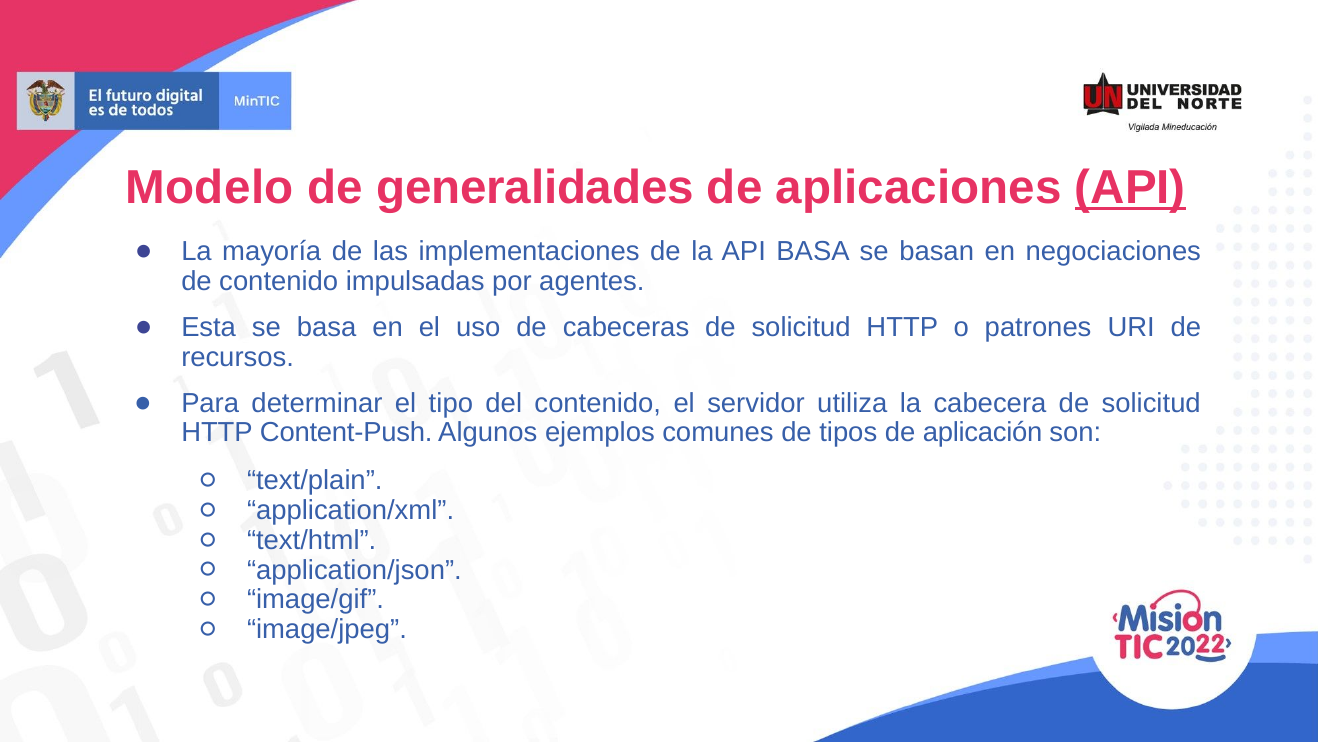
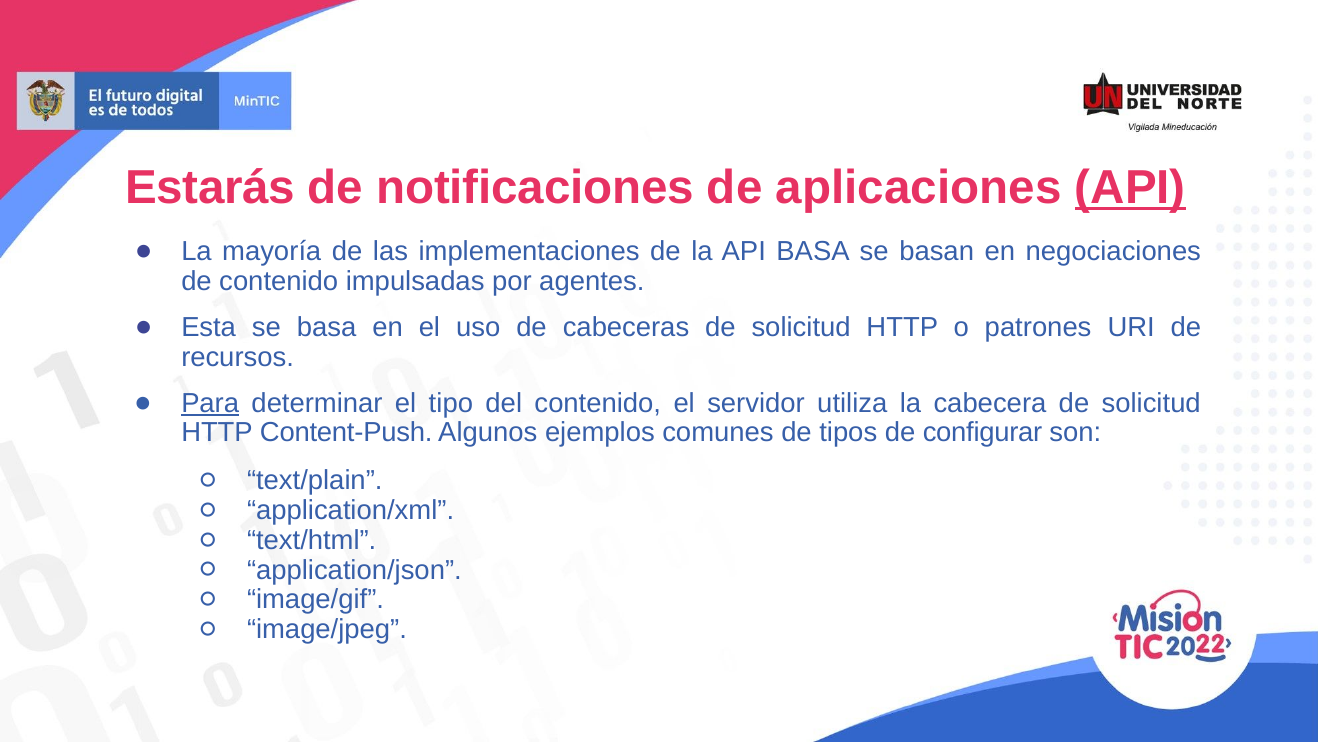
Modelo: Modelo -> Estarás (210, 188)
generalidades: generalidades -> notificaciones (535, 188)
Para underline: none -> present (210, 403)
aplicación: aplicación -> configurar (983, 433)
